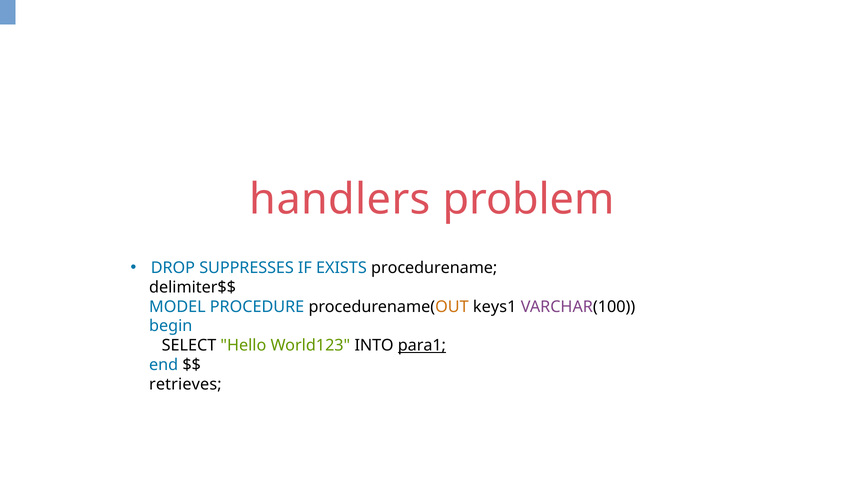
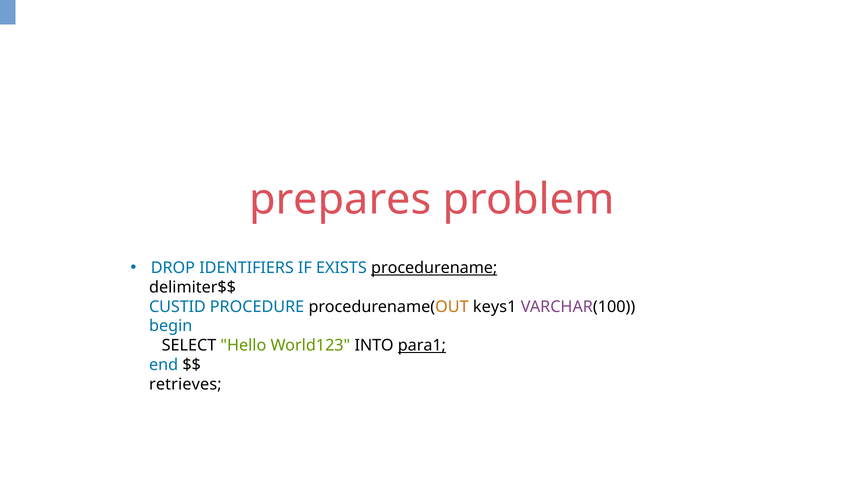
handlers: handlers -> prepares (340, 200)
SUPPRESSES: SUPPRESSES -> IDENTIFIERS (247, 268)
procedurename underline: none -> present (434, 268)
MODEL: MODEL -> CUSTID (177, 307)
